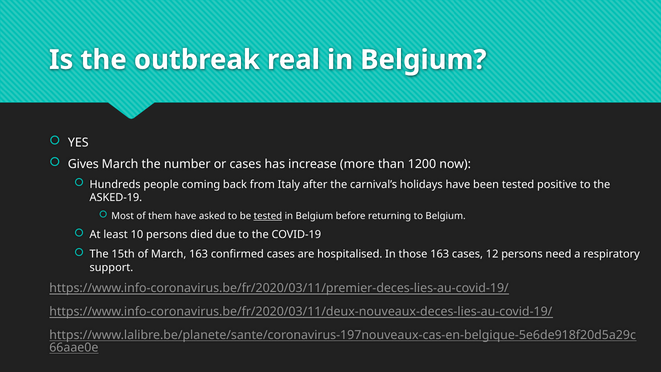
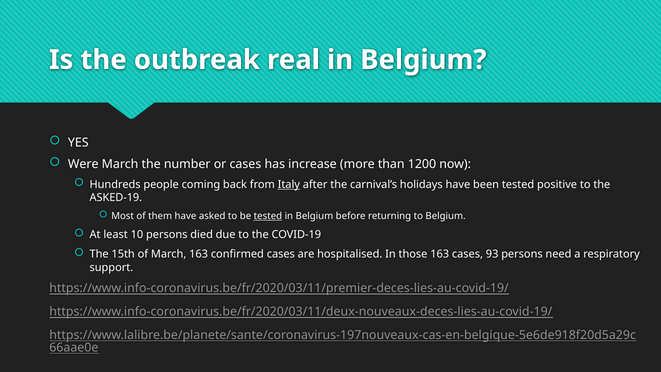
Gives: Gives -> Were (83, 164)
Italy underline: none -> present (289, 184)
12: 12 -> 93 (492, 254)
